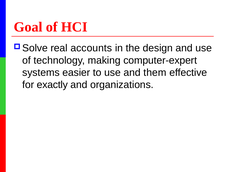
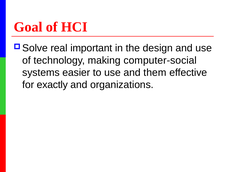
accounts: accounts -> important (91, 48)
computer-expert: computer-expert -> computer-social (160, 60)
